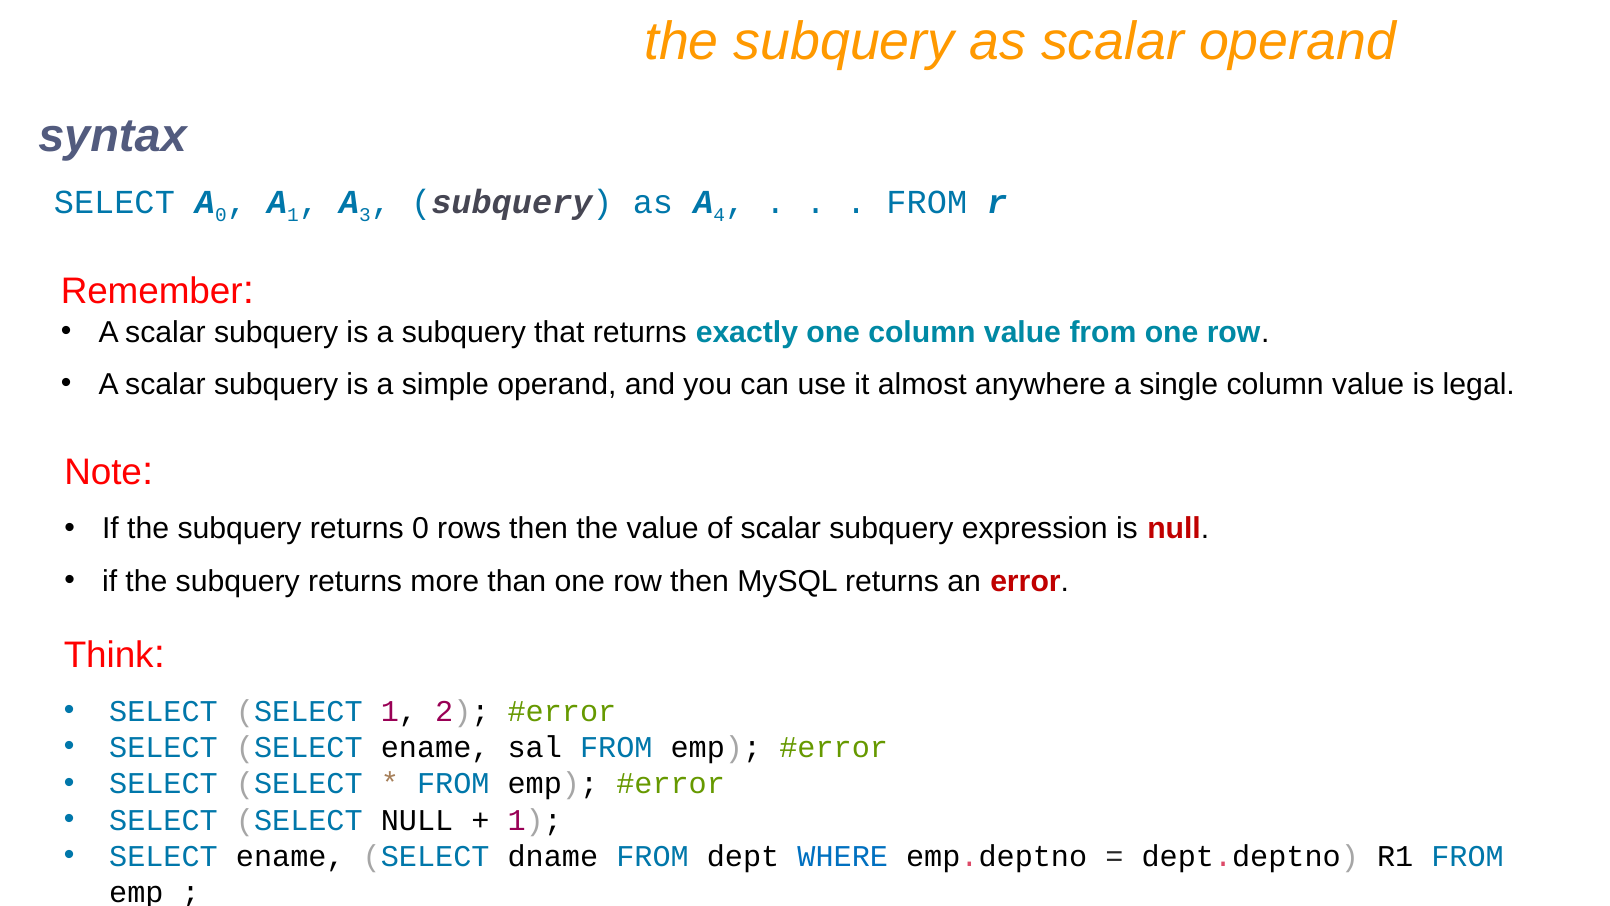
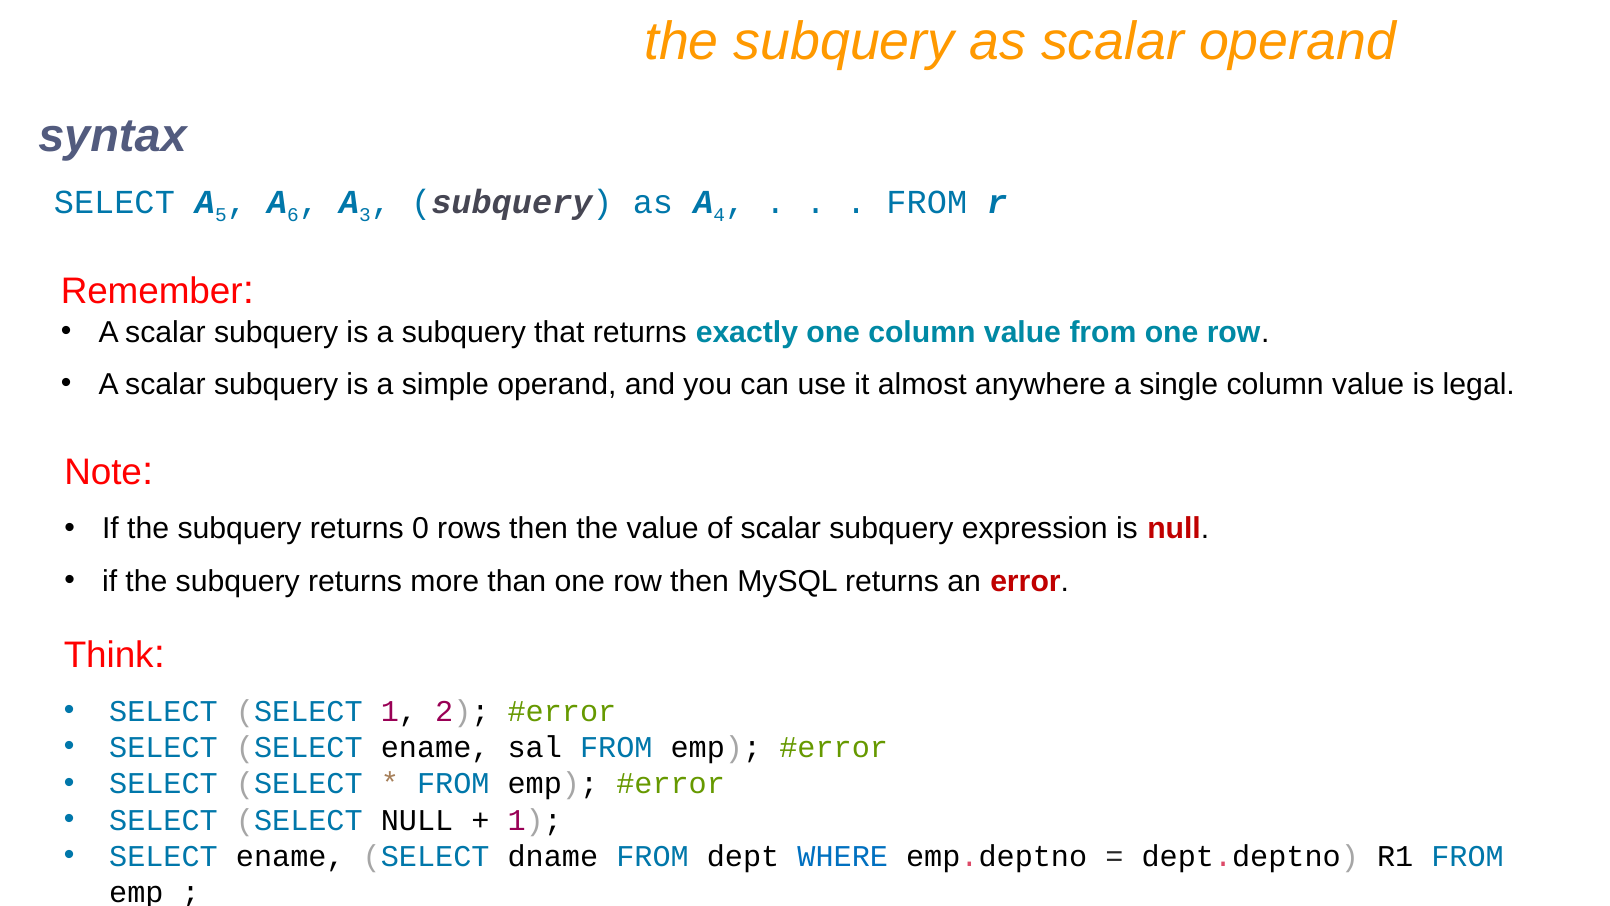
A 0: 0 -> 5 (221, 215)
A 1: 1 -> 6 (293, 215)
